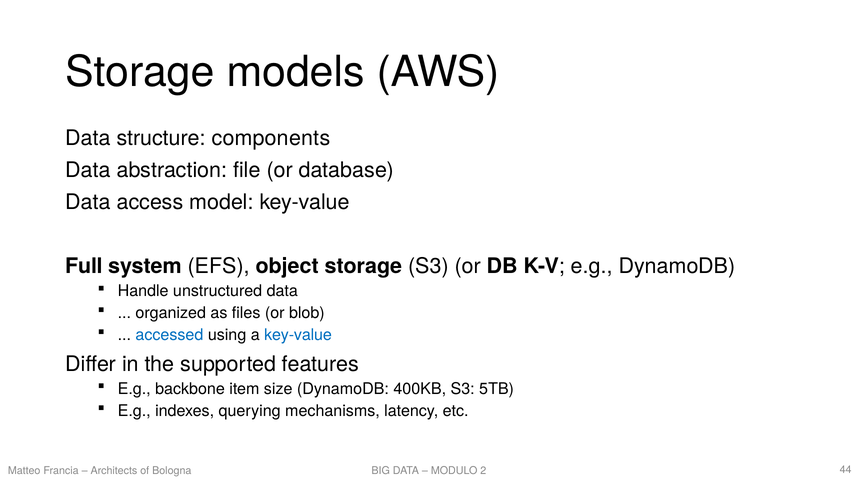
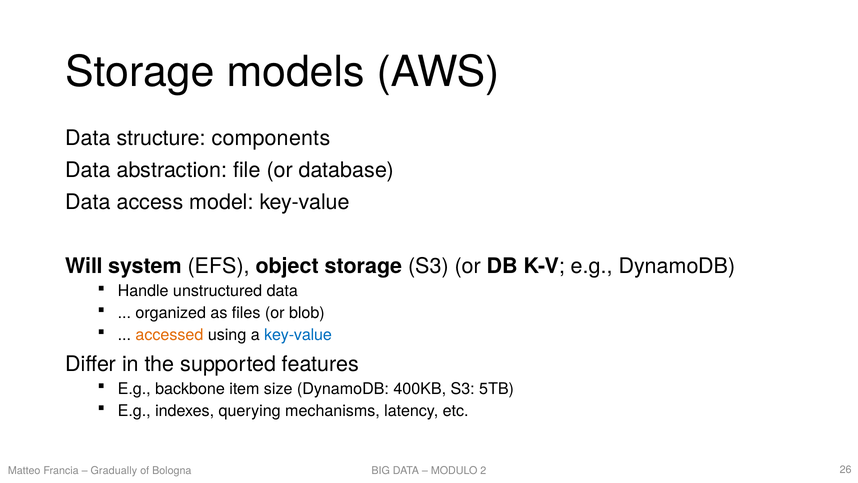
Full: Full -> Will (84, 266)
accessed colour: blue -> orange (169, 335)
Architects: Architects -> Gradually (114, 470)
44: 44 -> 26 (846, 469)
